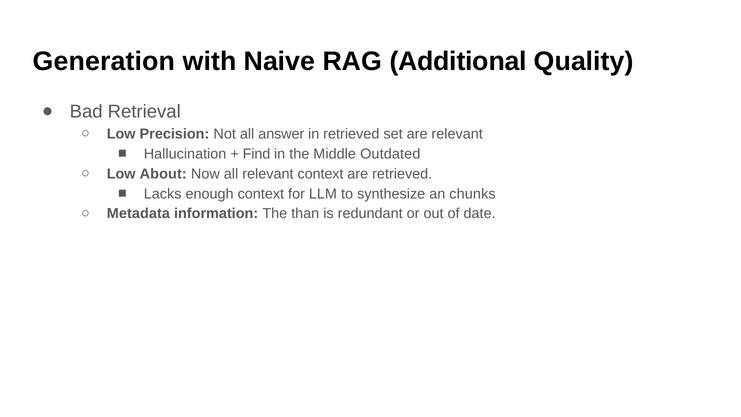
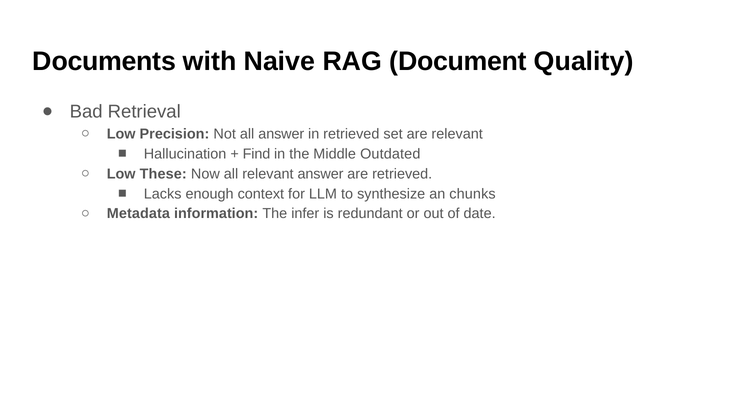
Generation: Generation -> Documents (104, 61)
Additional: Additional -> Document (458, 61)
About: About -> These (163, 174)
relevant context: context -> answer (321, 174)
than: than -> infer (305, 214)
